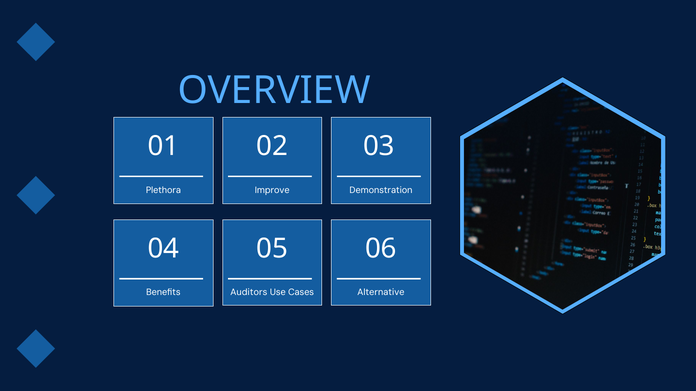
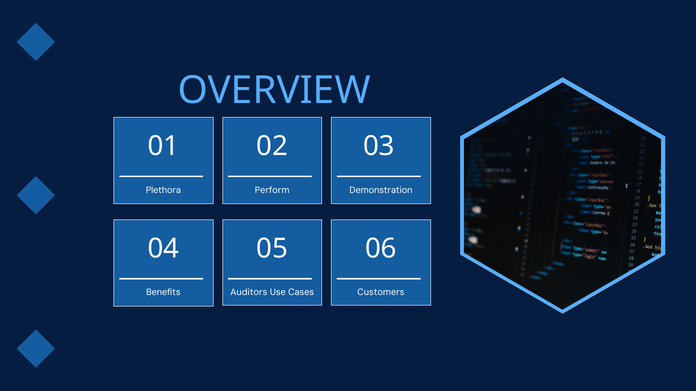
Improve: Improve -> Perform (272, 190)
Alternative: Alternative -> Customers (381, 293)
